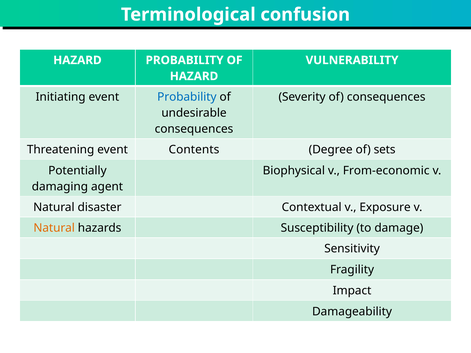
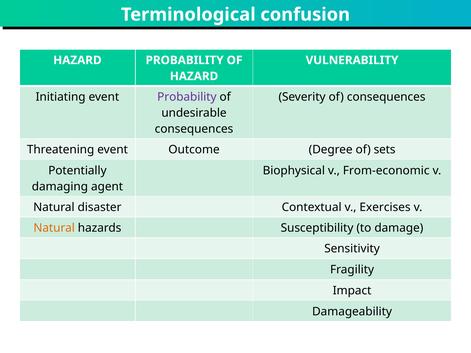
Probability colour: blue -> purple (187, 97)
Contents: Contents -> Outcome (194, 150)
Exposure: Exposure -> Exercises (385, 207)
